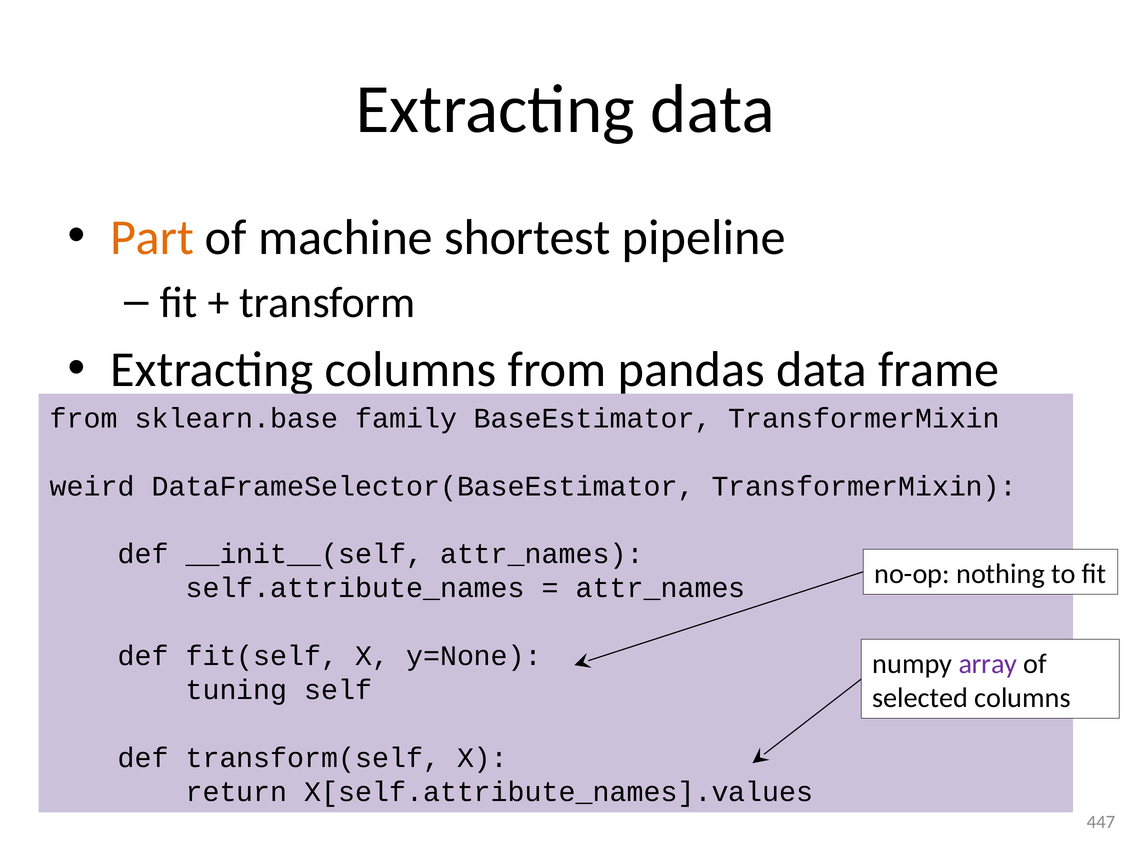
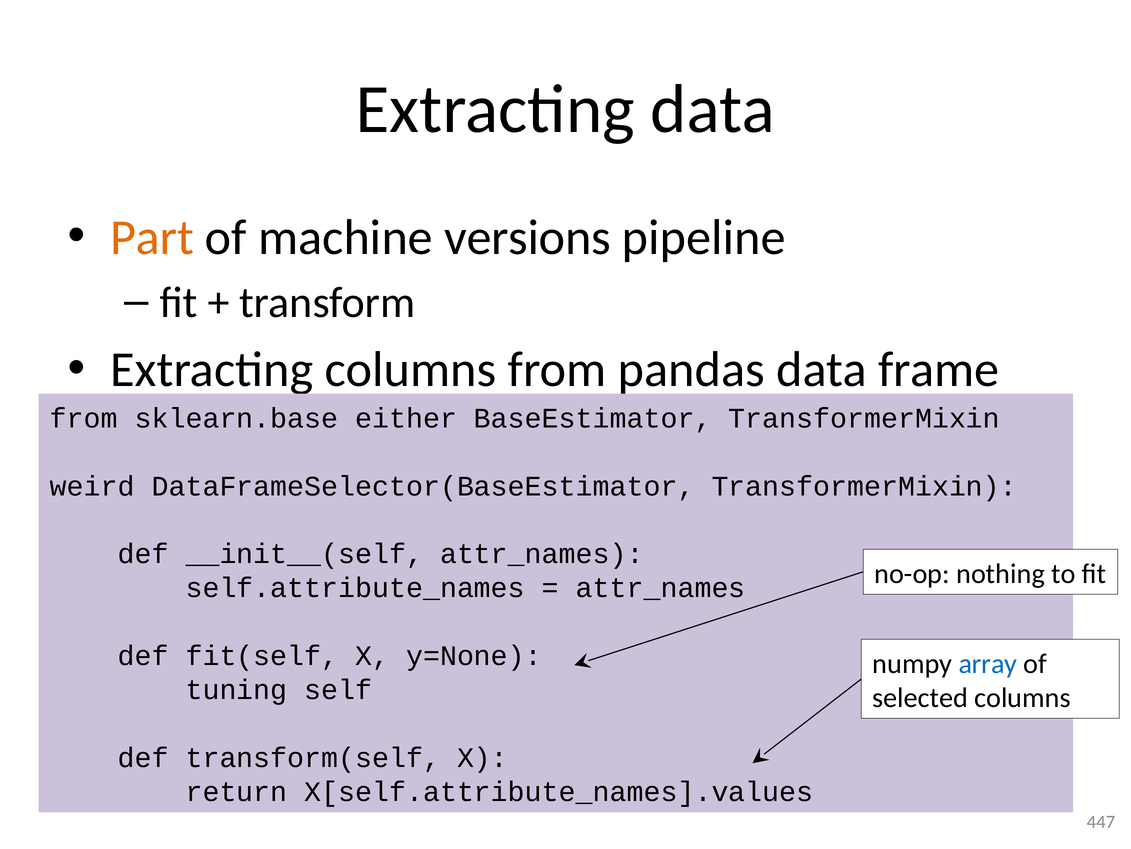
shortest: shortest -> versions (527, 237)
family: family -> either (406, 418)
array colour: purple -> blue (988, 663)
